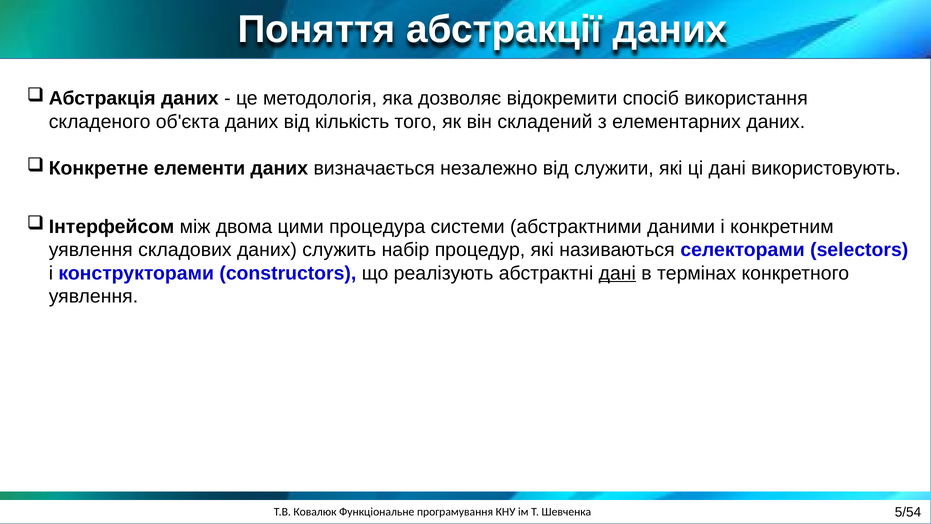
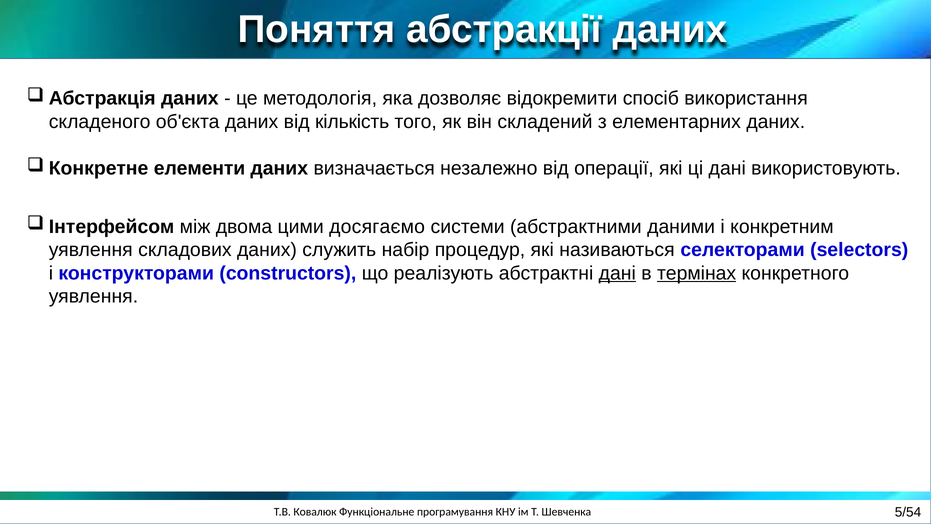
служити: служити -> операції (614, 168)
процедура: процедура -> досягаємо (377, 226)
термінах underline: none -> present (697, 273)
